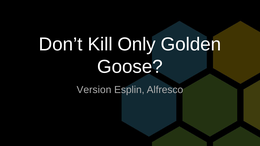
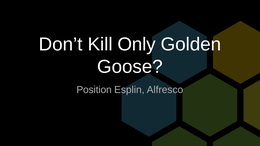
Version: Version -> Position (94, 90)
